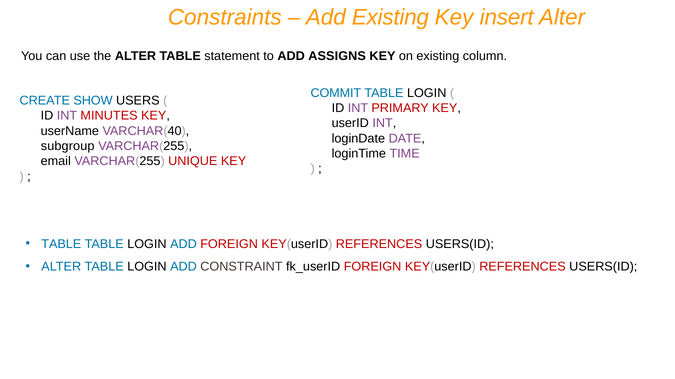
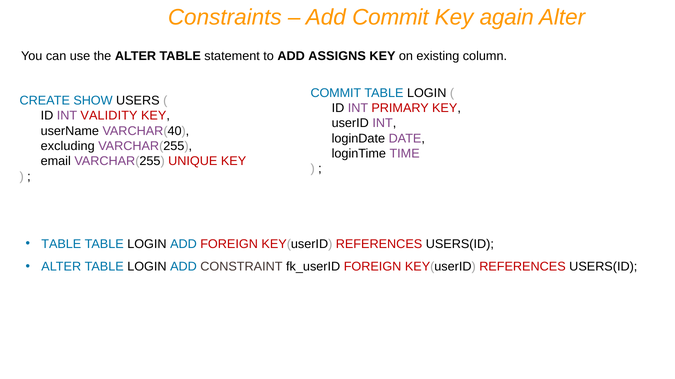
Add Existing: Existing -> Commit (390, 18)
insert: insert -> again (507, 18)
MINUTES: MINUTES -> VALIDITY (109, 116)
subgroup: subgroup -> excluding (68, 146)
